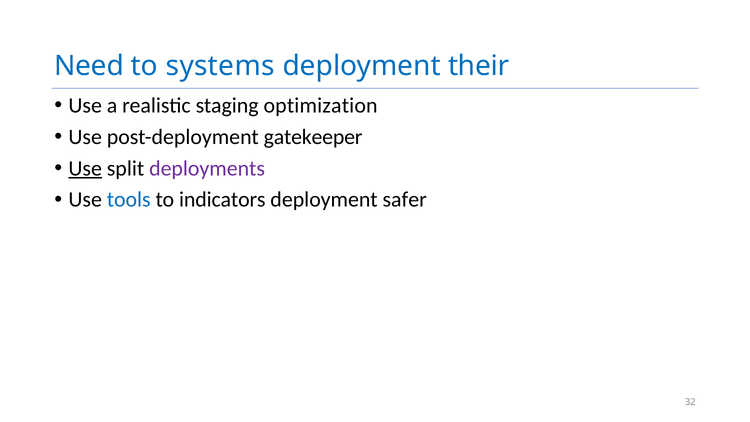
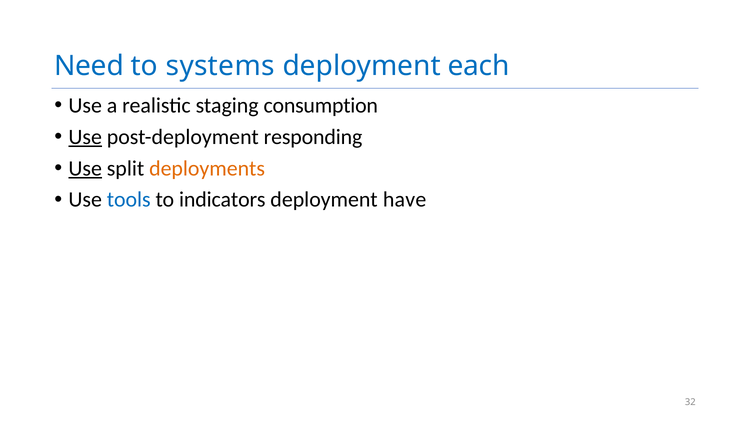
their: their -> each (479, 66)
optimization: optimization -> consumption (321, 105)
Use underline: none -> present (85, 137)
gatekeeper: gatekeeper -> responding (313, 137)
deployments colour: purple -> orange (207, 168)
safer: safer -> have (405, 200)
